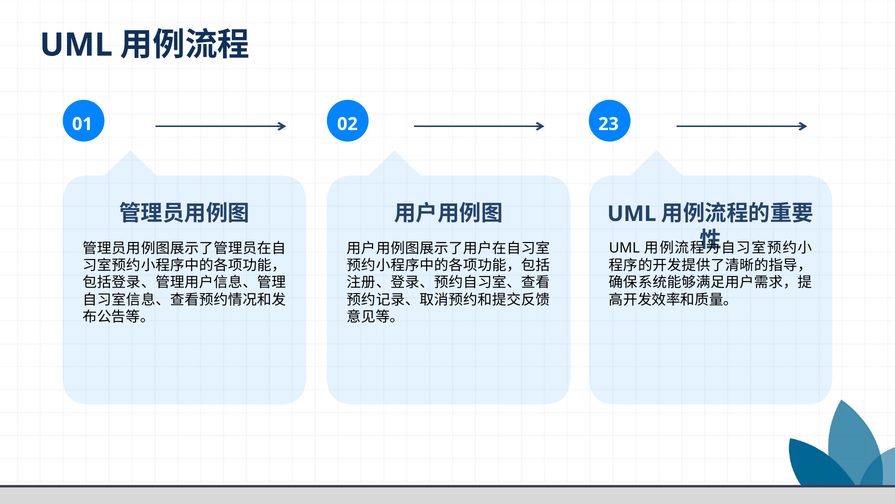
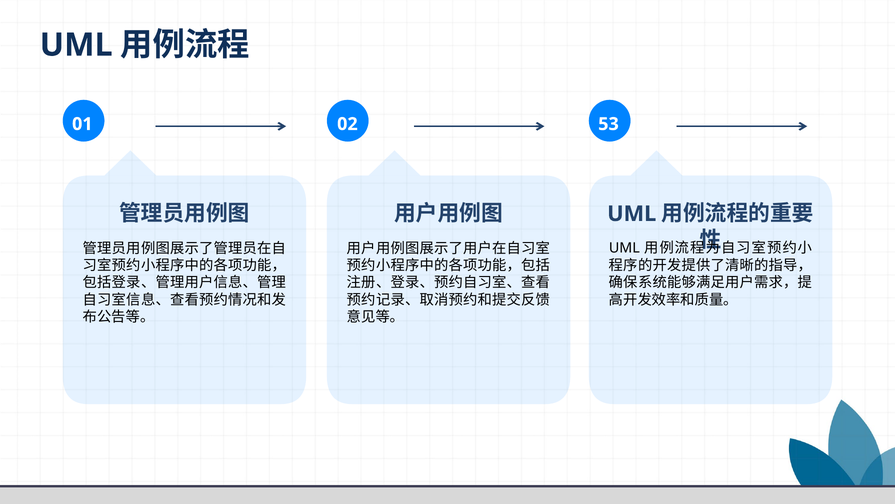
23: 23 -> 53 (608, 124)
